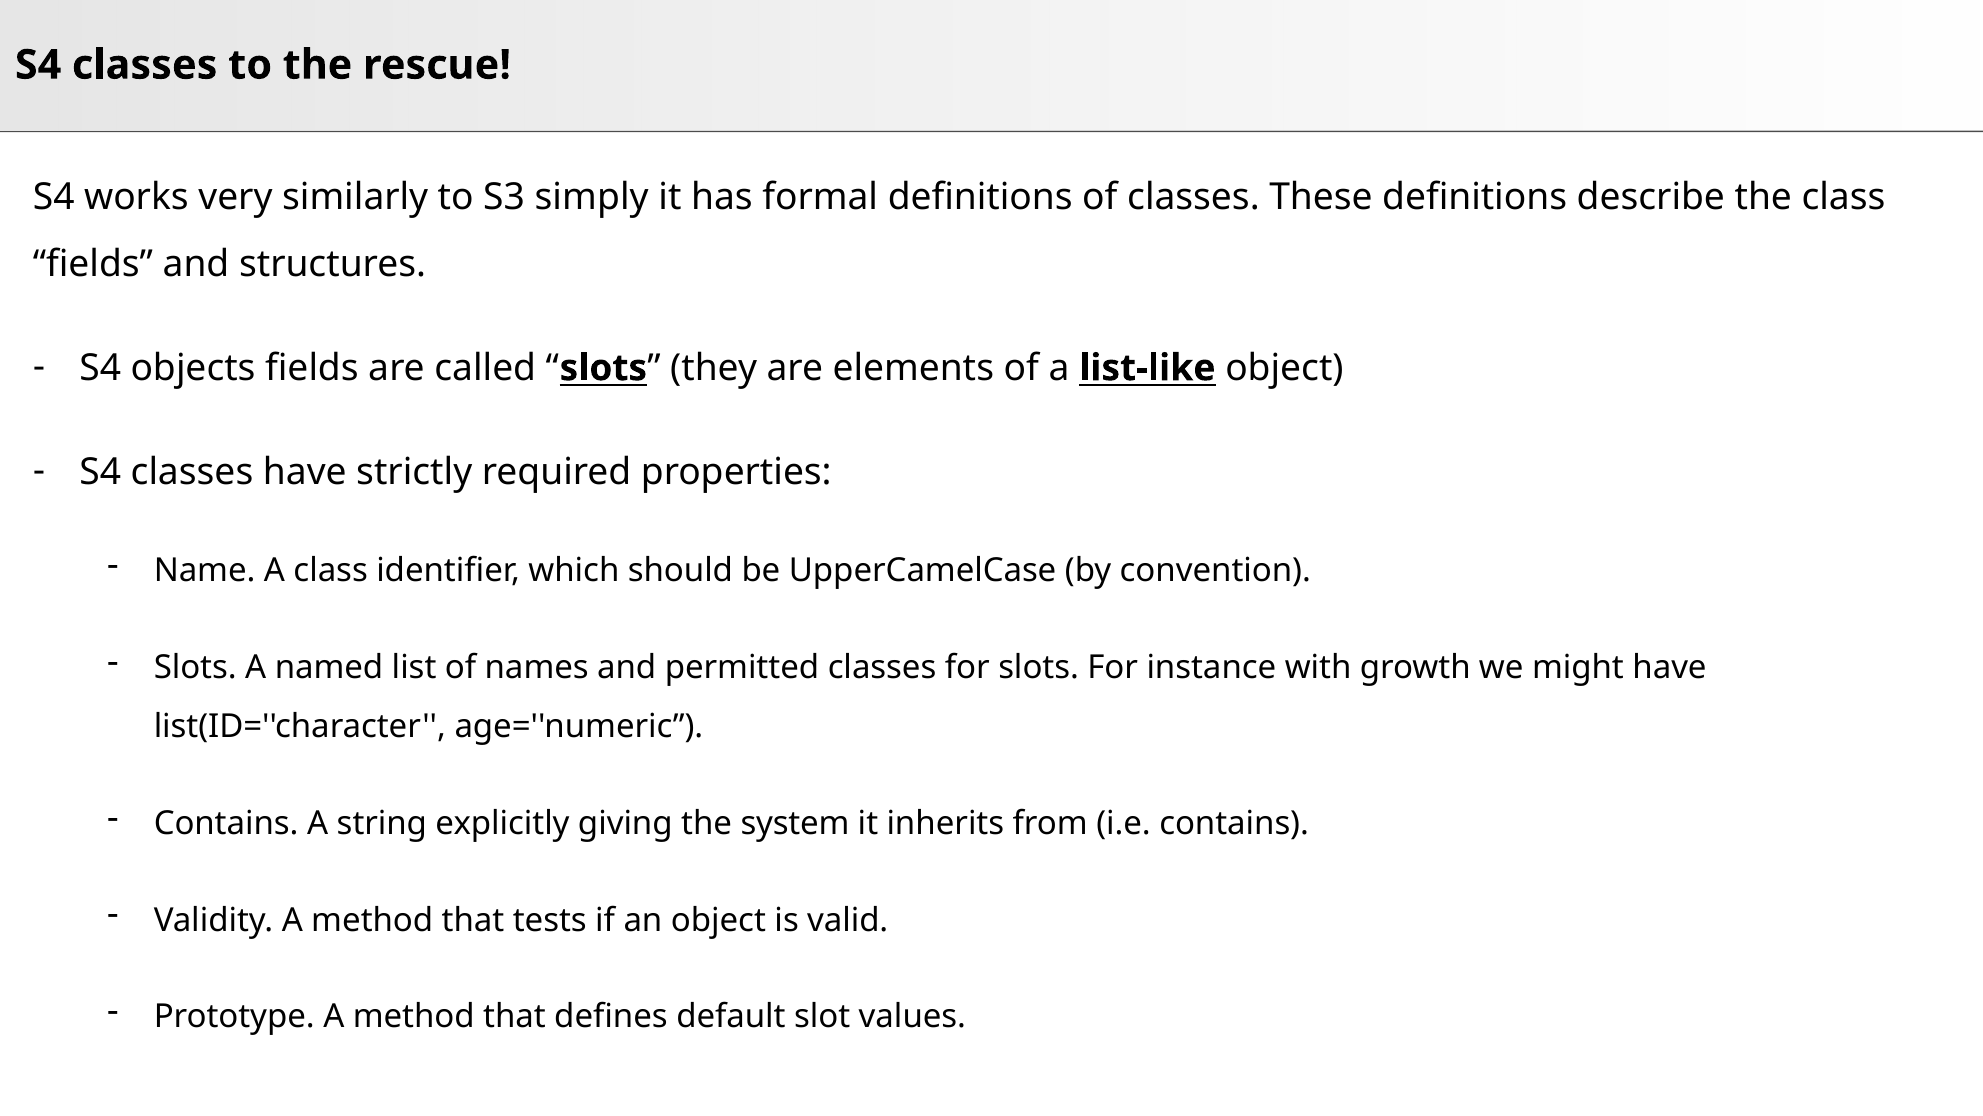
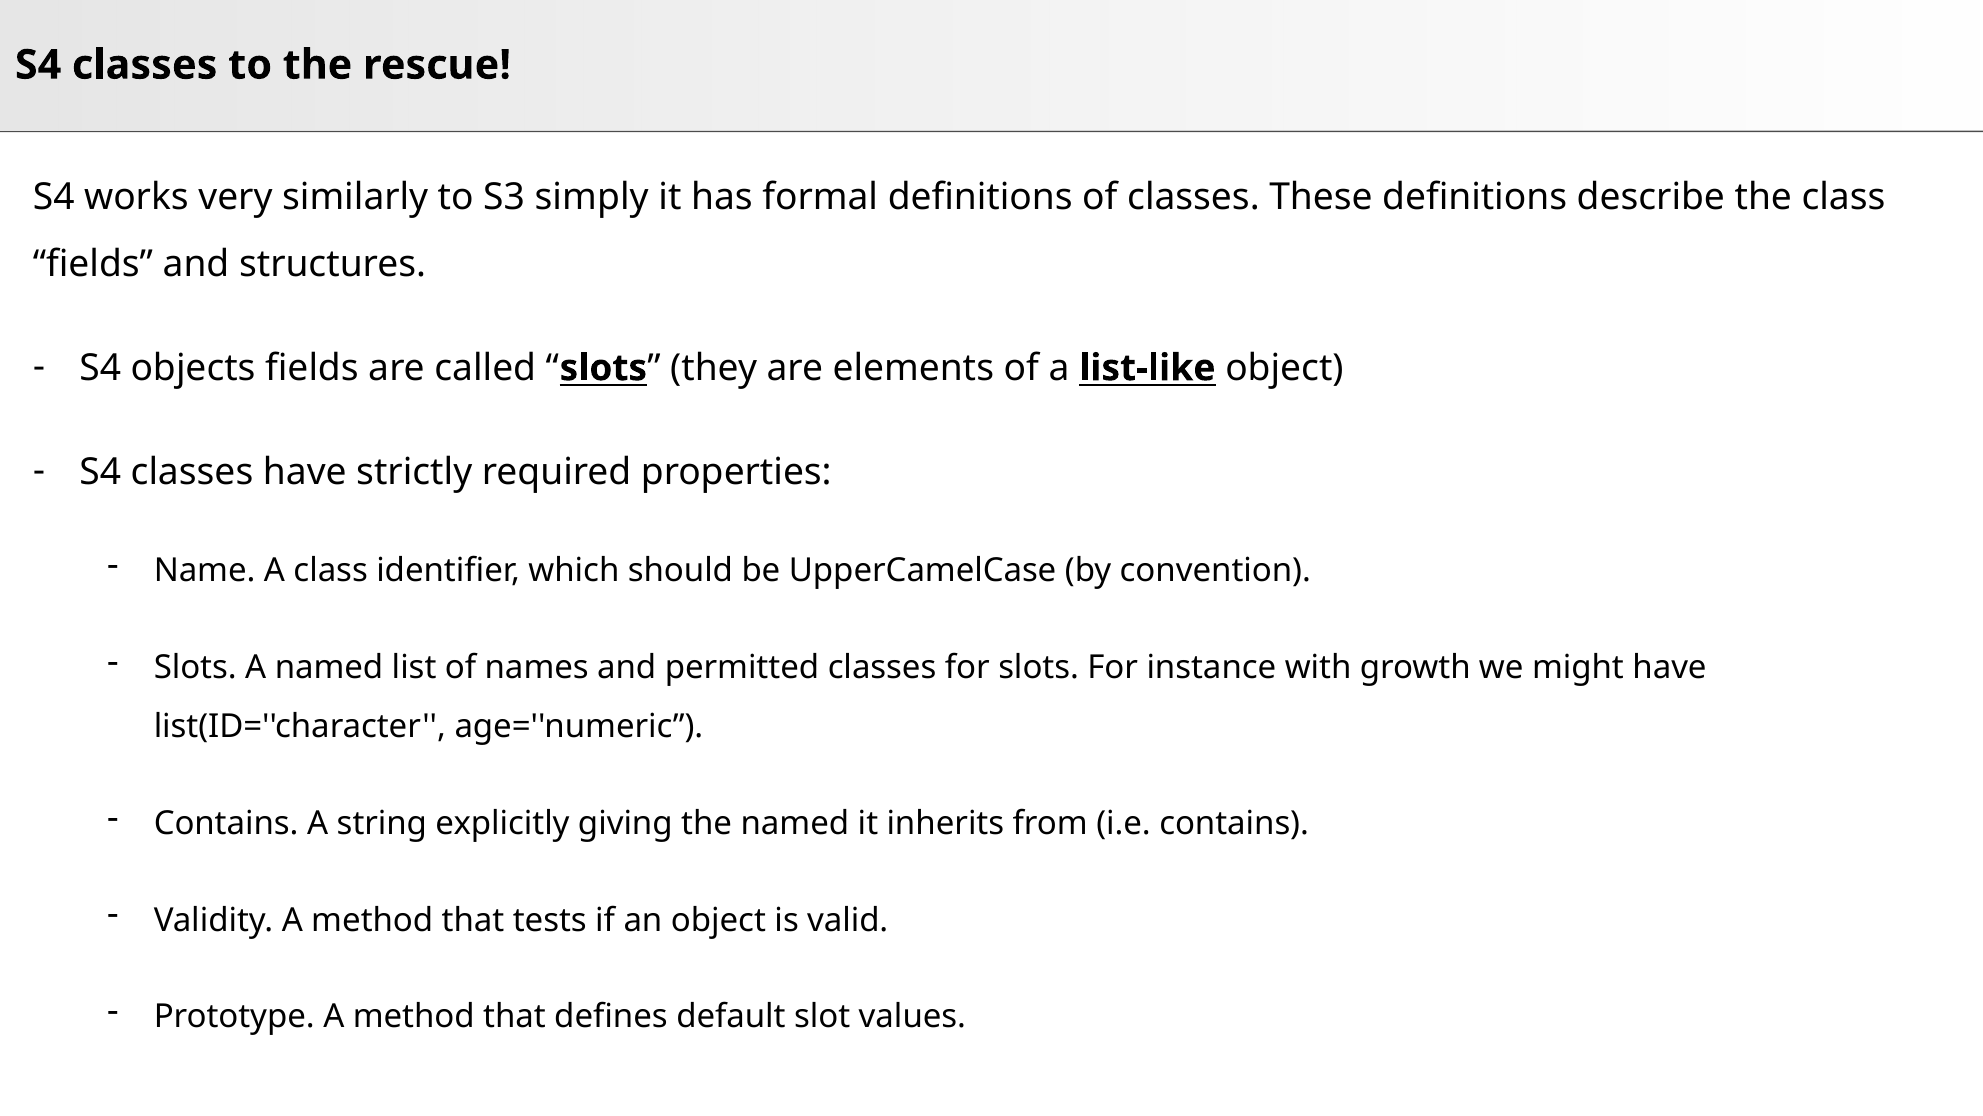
the system: system -> named (795, 823)
